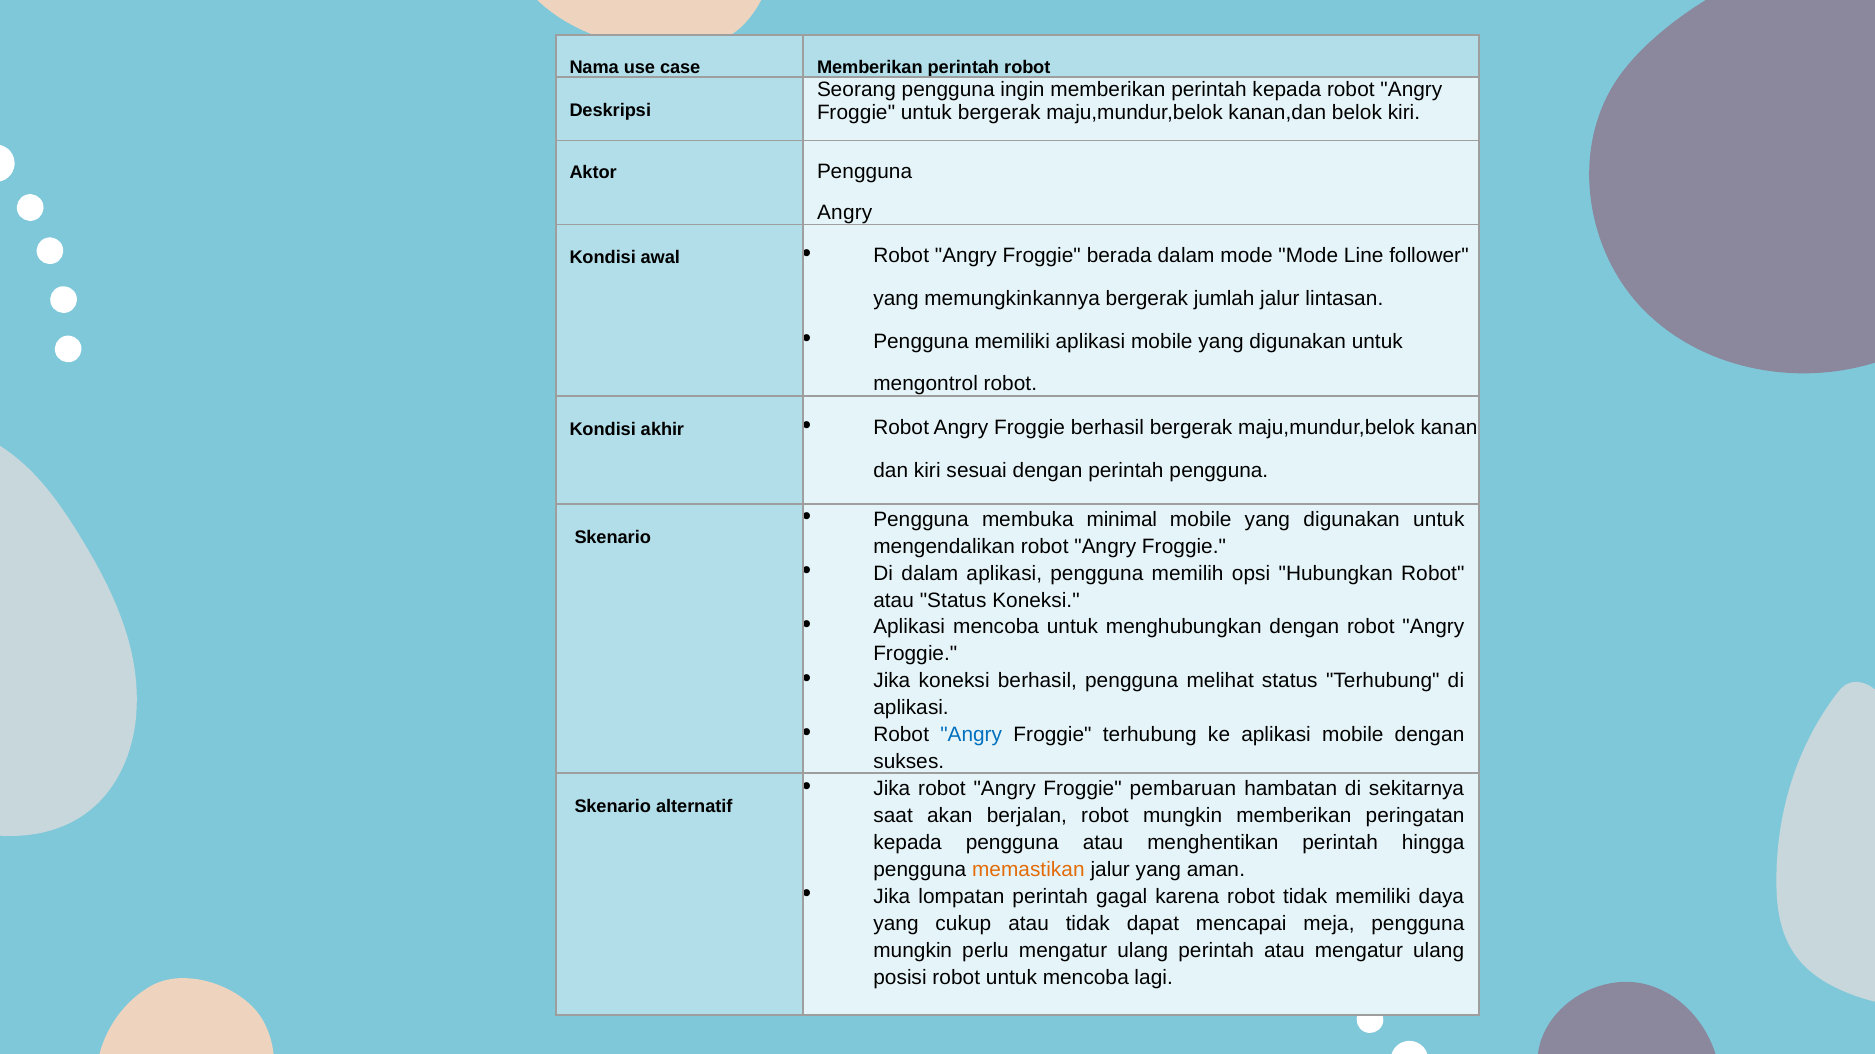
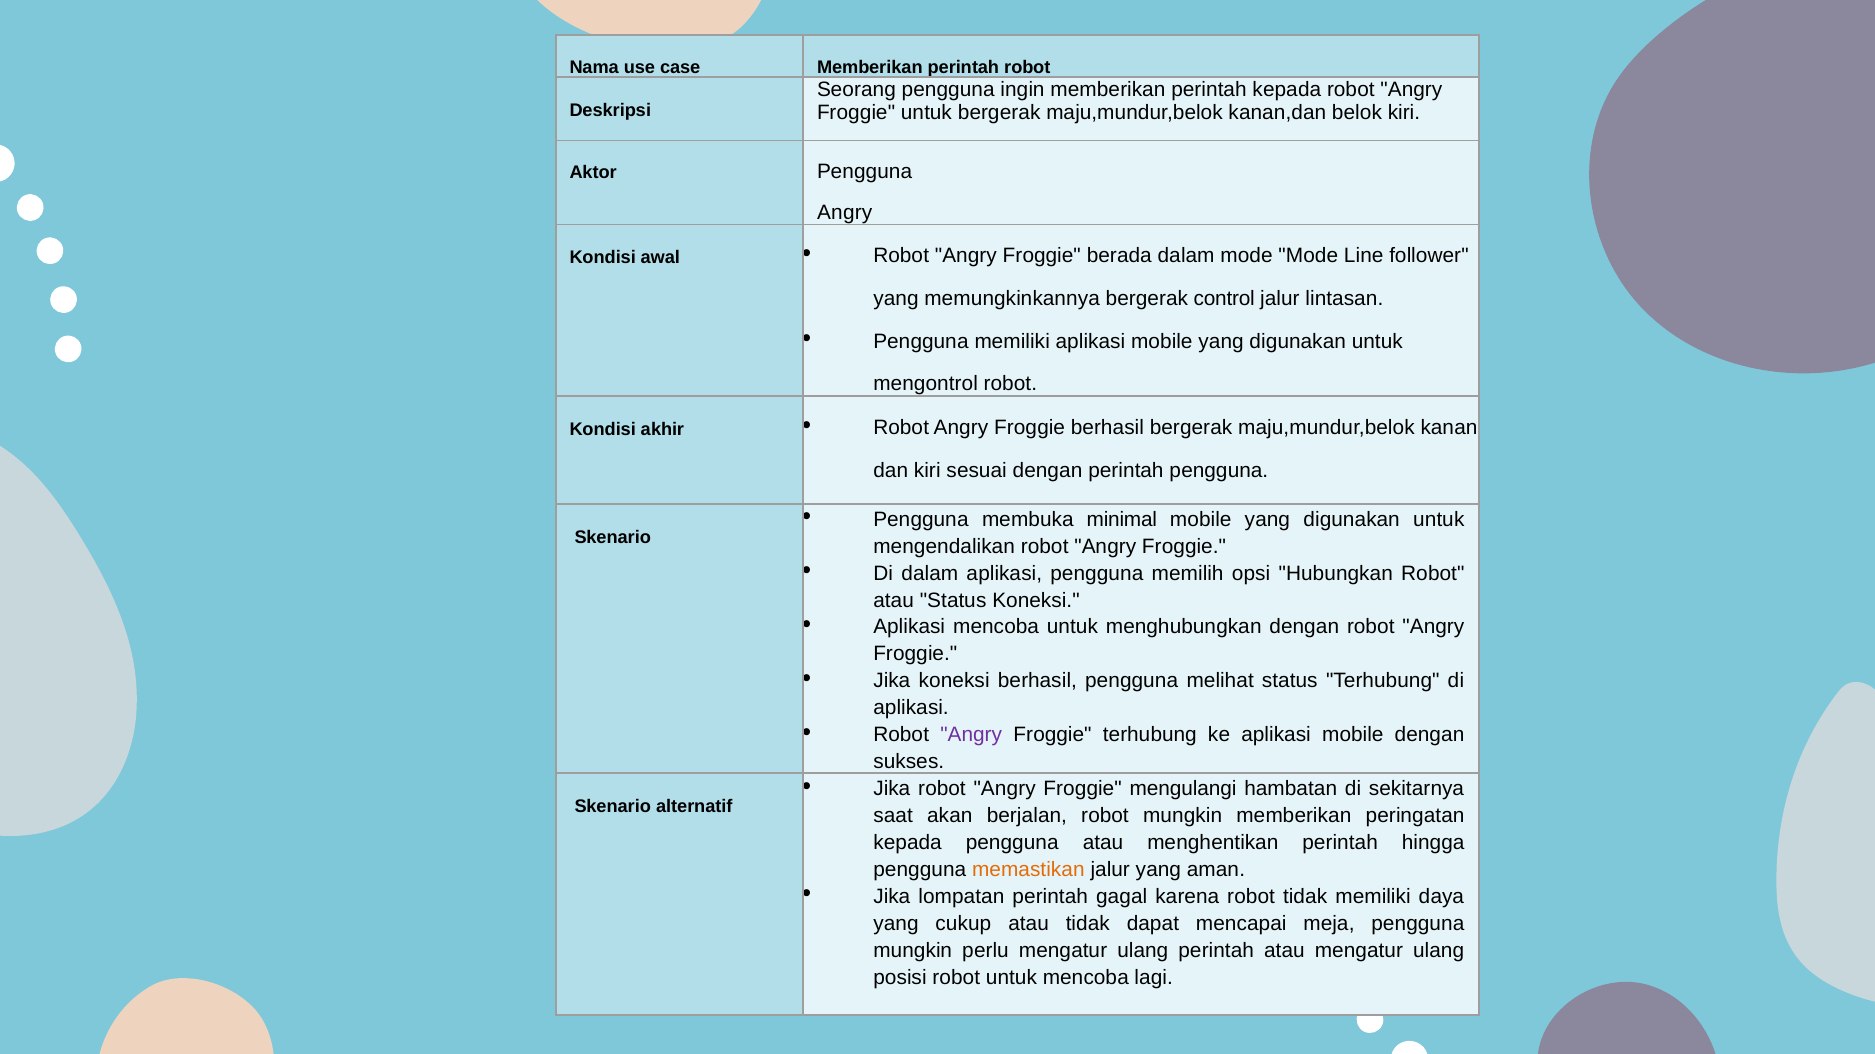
jumlah: jumlah -> control (1224, 298)
Angry colour: blue -> purple (971, 735)
pembaruan: pembaruan -> mengulangi (1183, 789)
